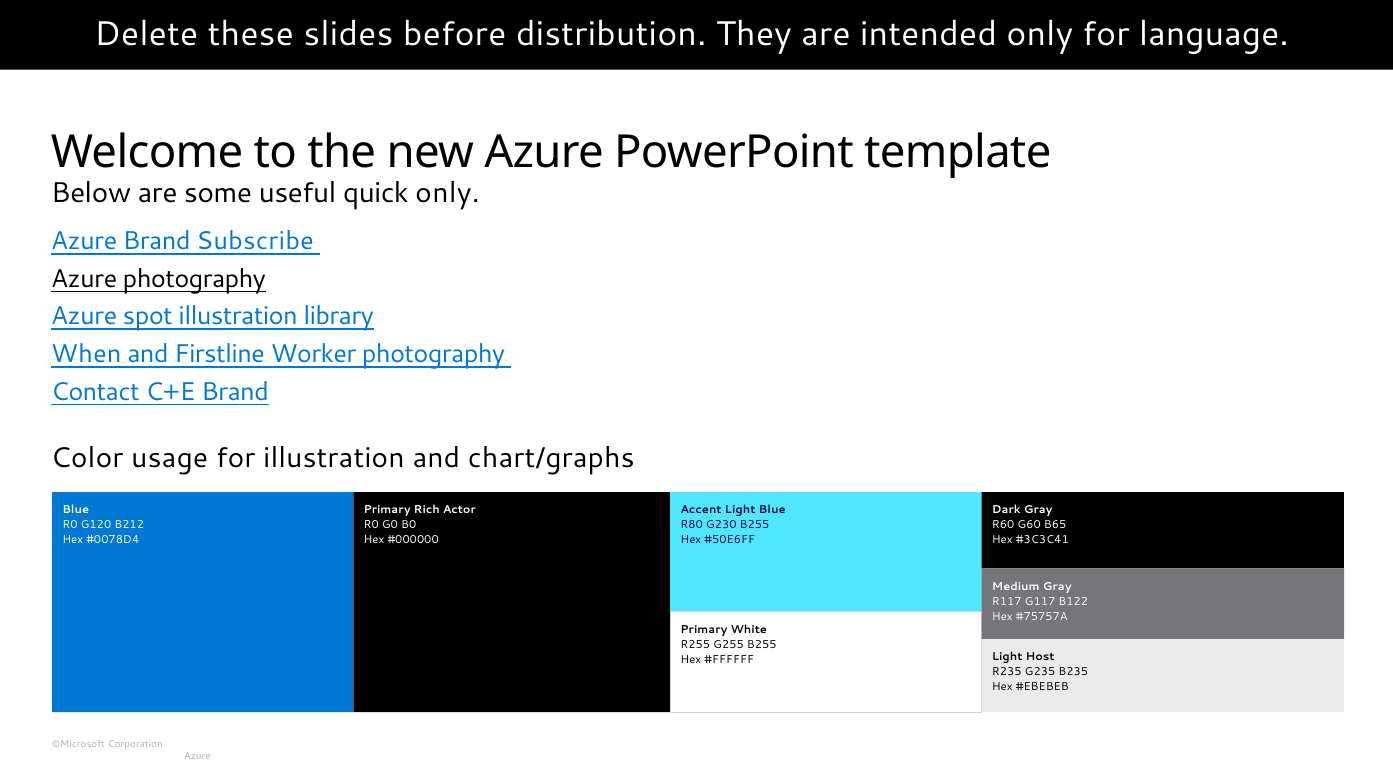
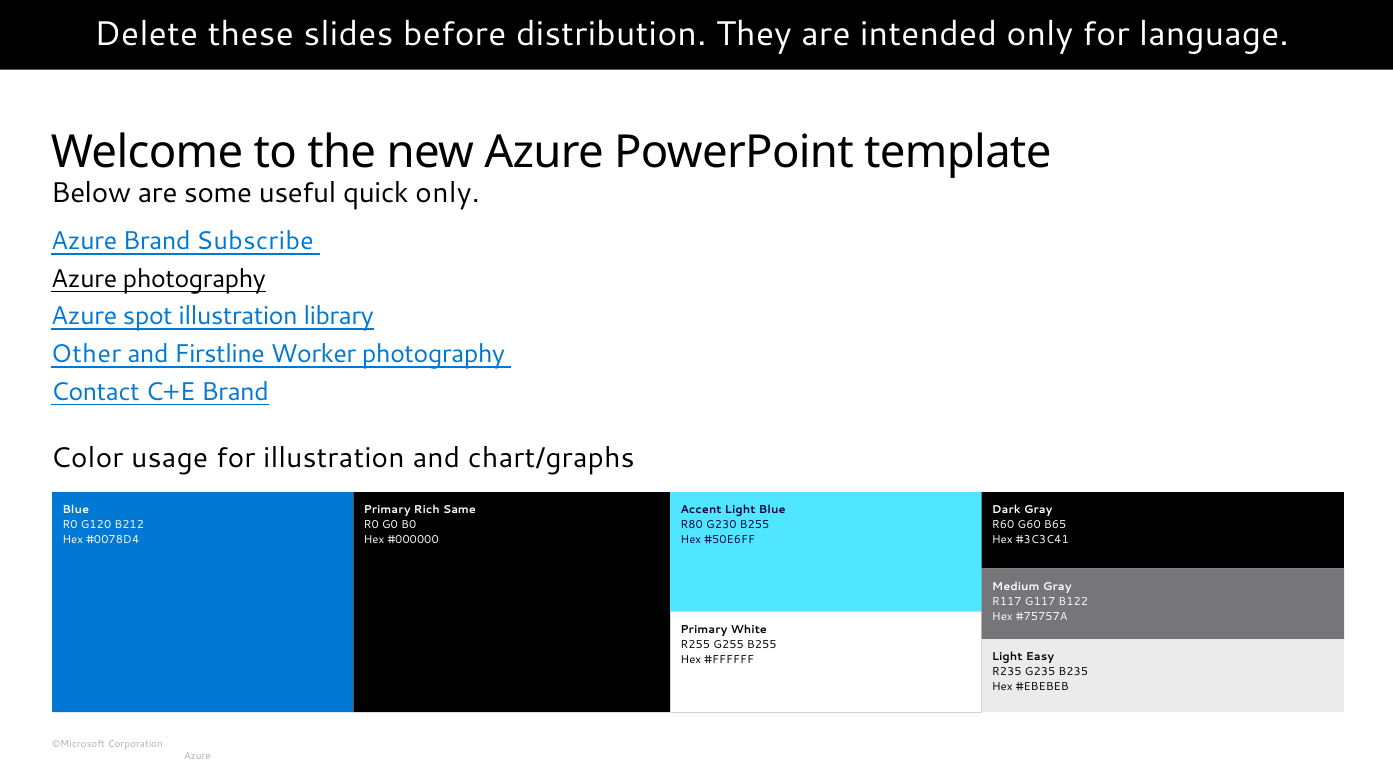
When: When -> Other (86, 354)
Actor: Actor -> Same (459, 510)
Host: Host -> Easy (1040, 657)
